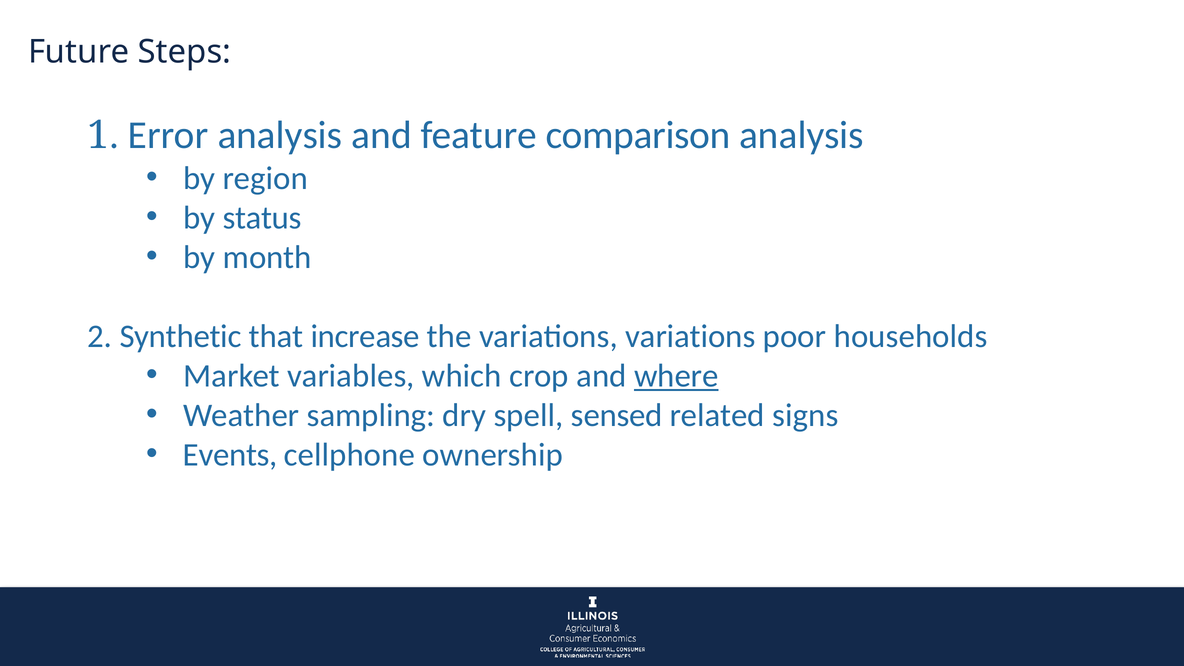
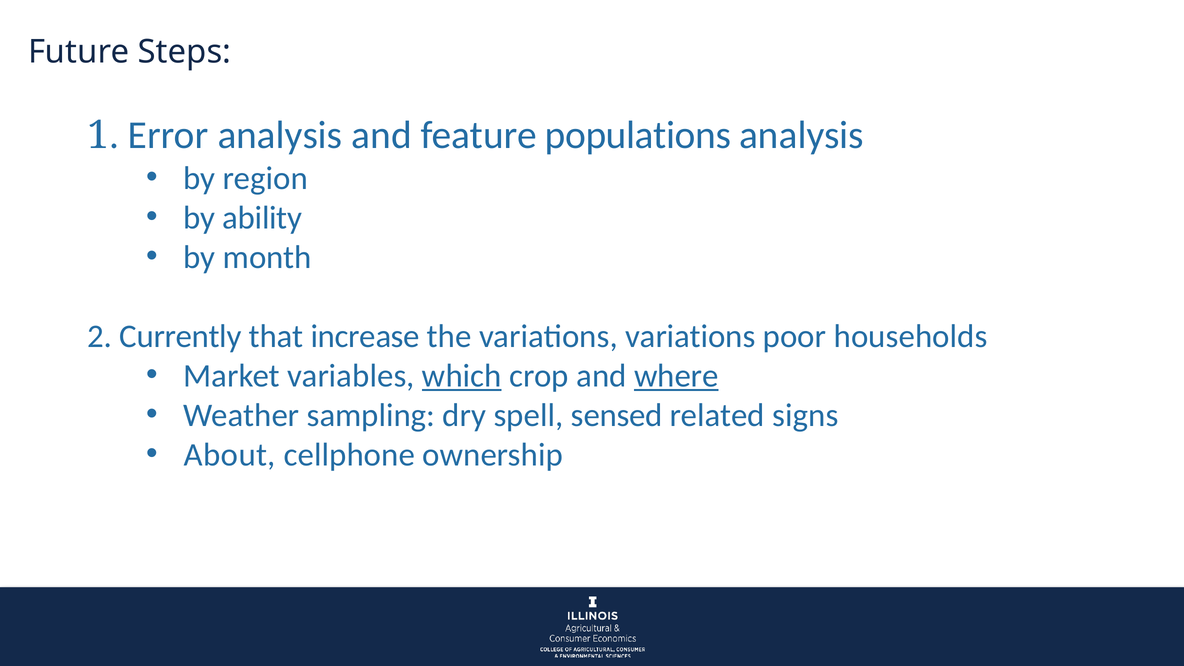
comparison: comparison -> populations (638, 135)
status: status -> ability (262, 218)
Synthetic: Synthetic -> Currently (180, 336)
which underline: none -> present (462, 376)
Events: Events -> About (230, 455)
